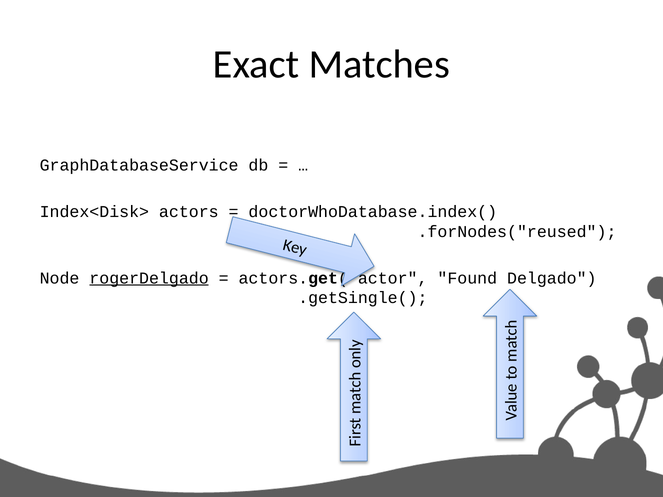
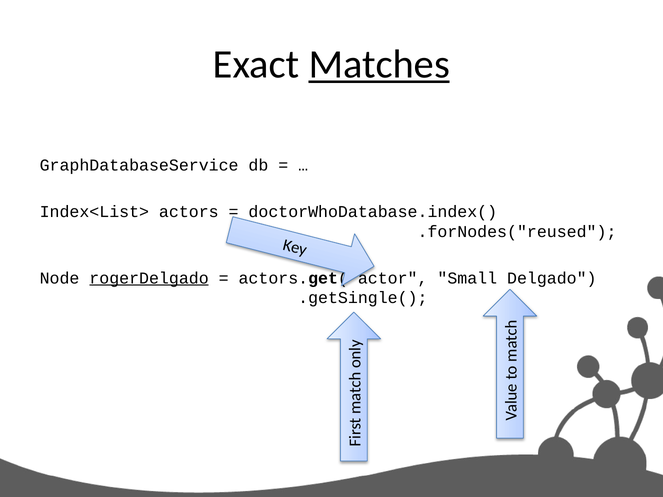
Matches underline: none -> present (379, 64)
Index<Disk>: Index<Disk> -> Index<List> (94, 212)
Found: Found -> Small (467, 278)
